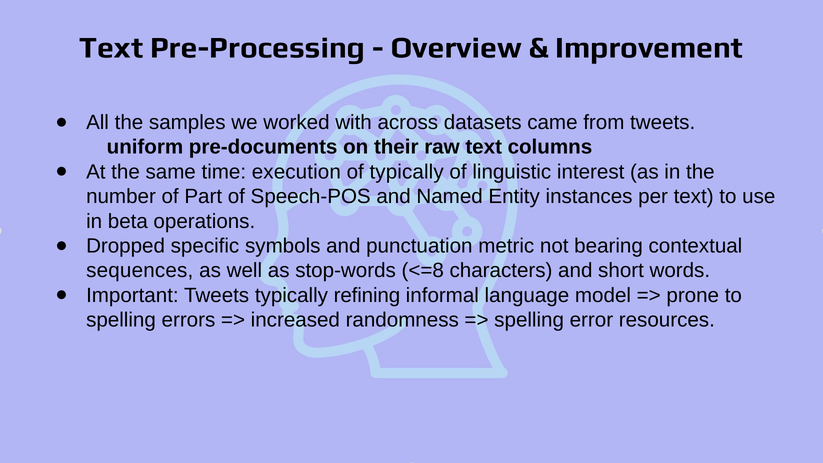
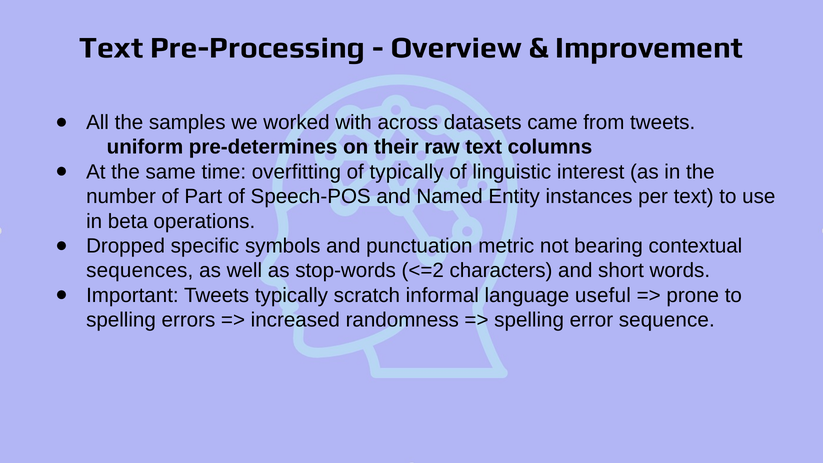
pre-documents: pre-documents -> pre-determines (263, 147)
execution: execution -> overfitting (296, 172)
<=8: <=8 -> <=2 (423, 271)
refining: refining -> scratch (367, 295)
model: model -> useful (603, 295)
resources: resources -> sequence (667, 320)
